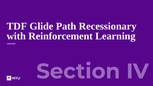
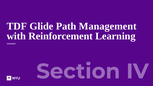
Recessionary: Recessionary -> Management (108, 26)
